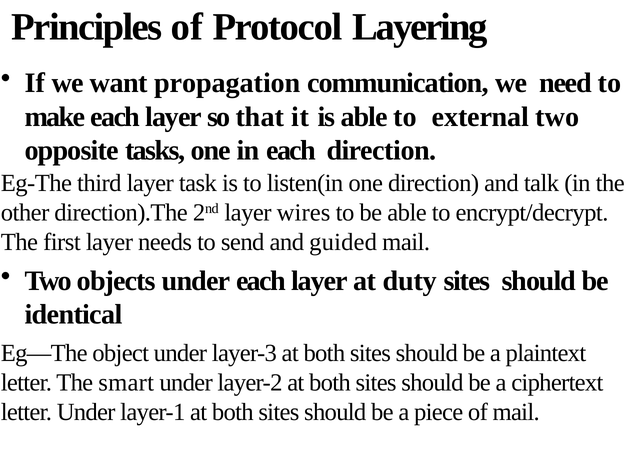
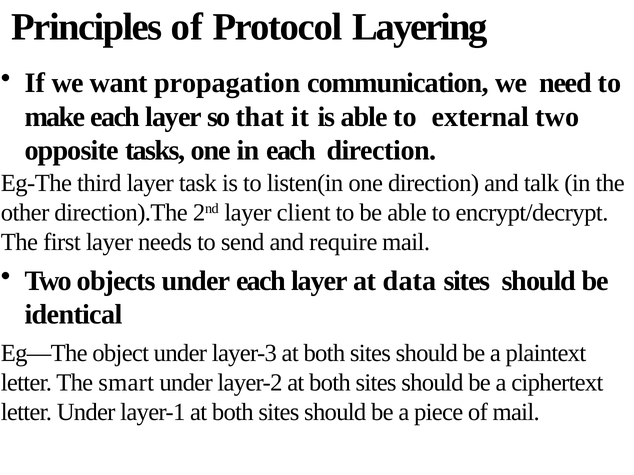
wires: wires -> client (304, 213)
guided: guided -> require (343, 242)
duty: duty -> data (410, 281)
